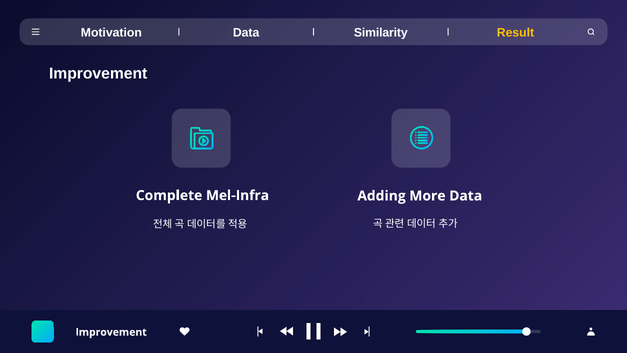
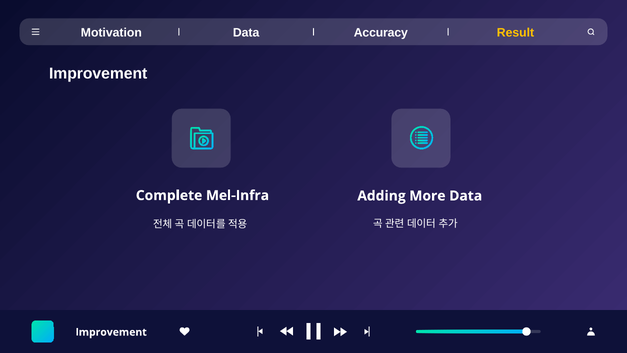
Similarity: Similarity -> Accuracy (381, 33)
